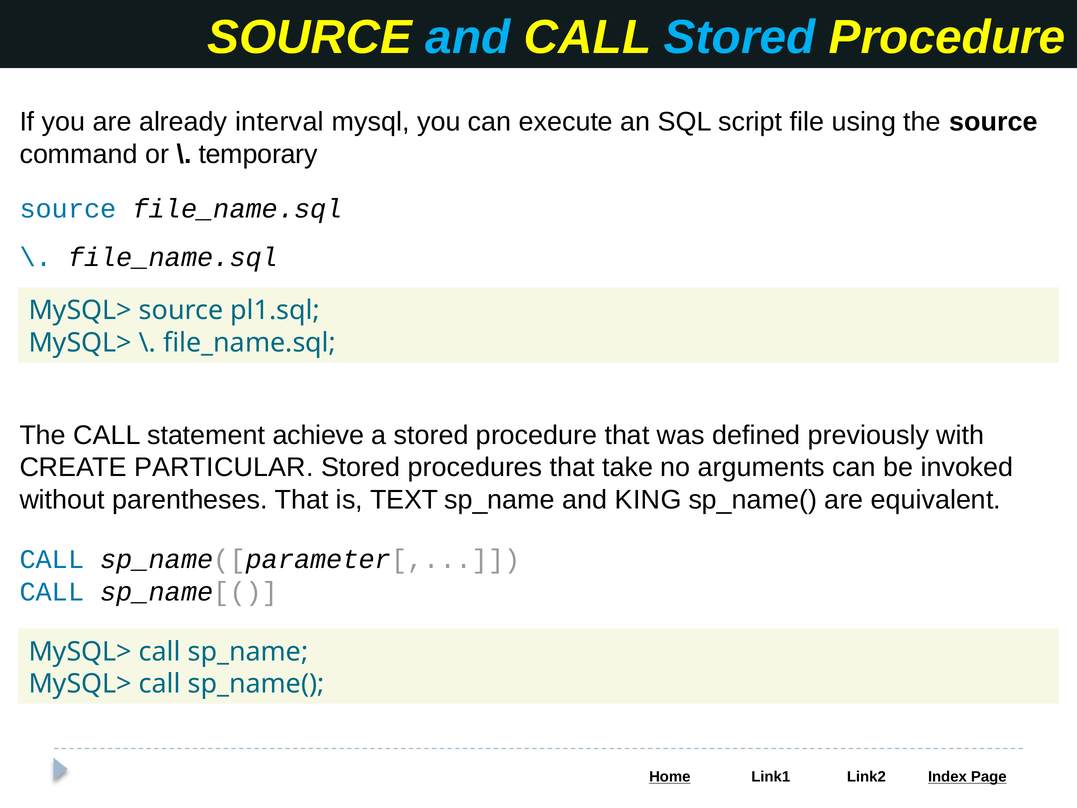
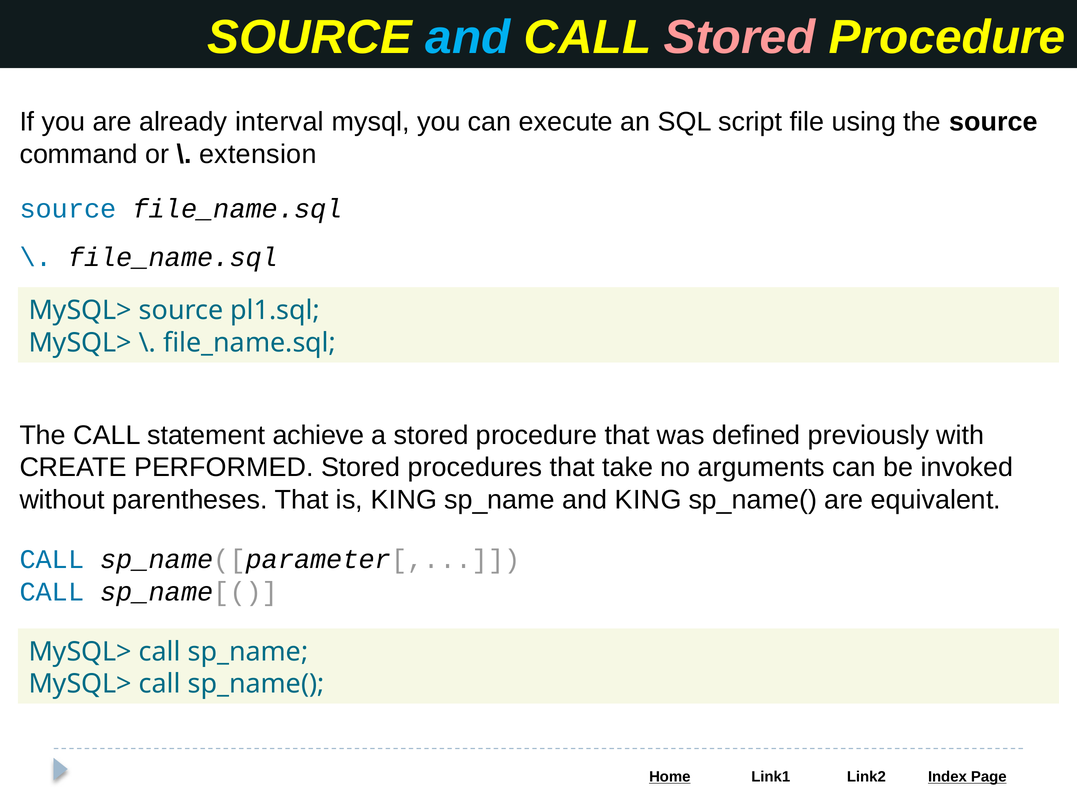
Stored colour: light blue -> pink (740, 37)
temporary: temporary -> extension (258, 154)
PARTICULAR: PARTICULAR -> PERFORMED (224, 467)
is TEXT: TEXT -> KING (404, 500)
